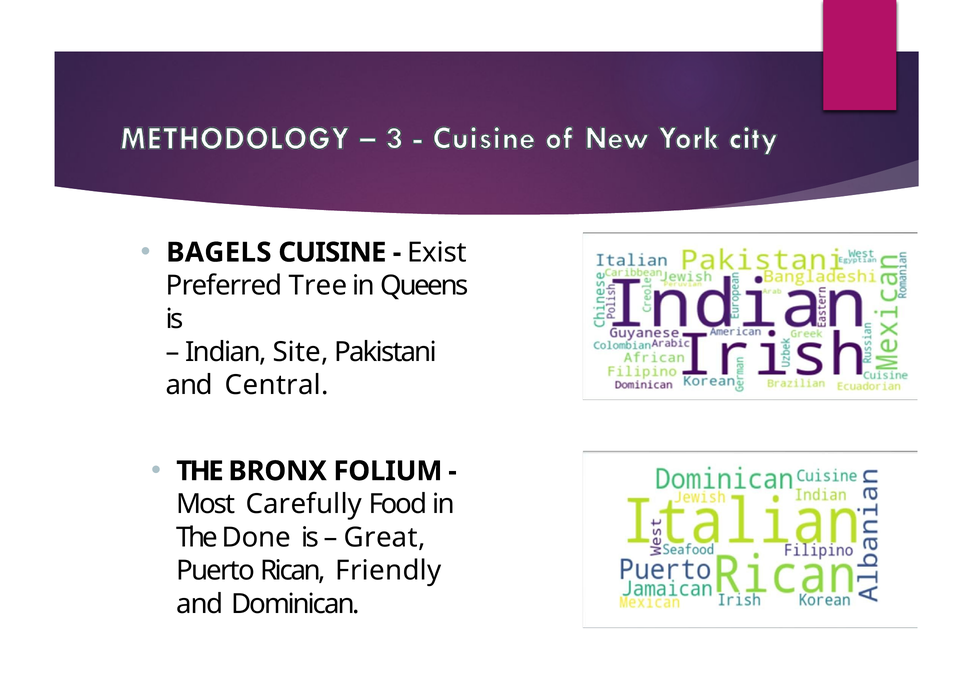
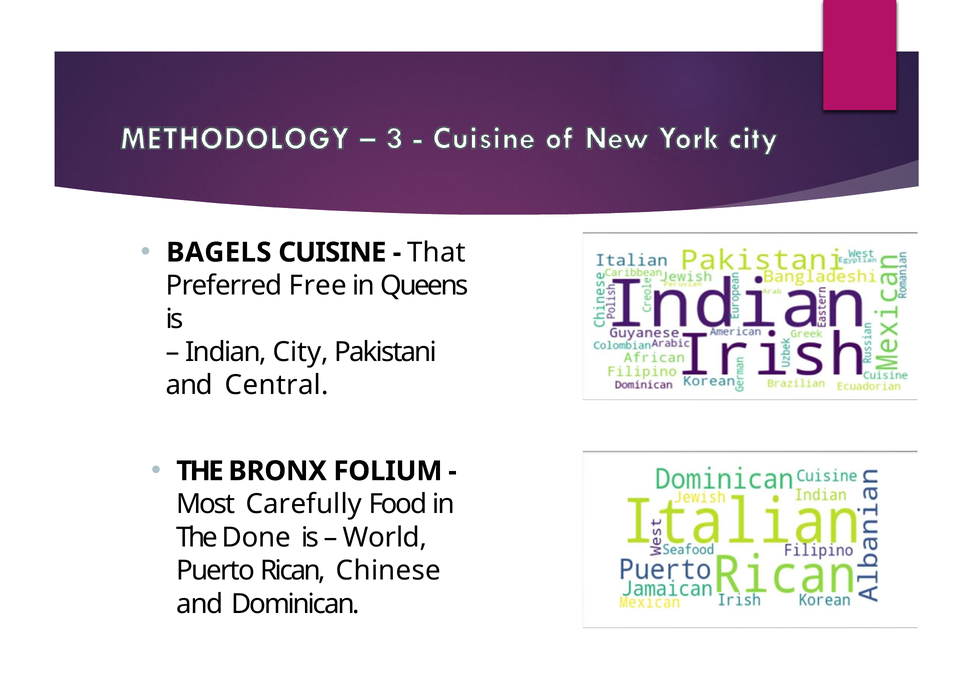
Exist: Exist -> That (437, 253)
Tree: Tree -> Free (318, 286)
Site: Site -> City (301, 352)
Great: Great -> World (385, 538)
Friendly: Friendly -> Chinese (388, 571)
